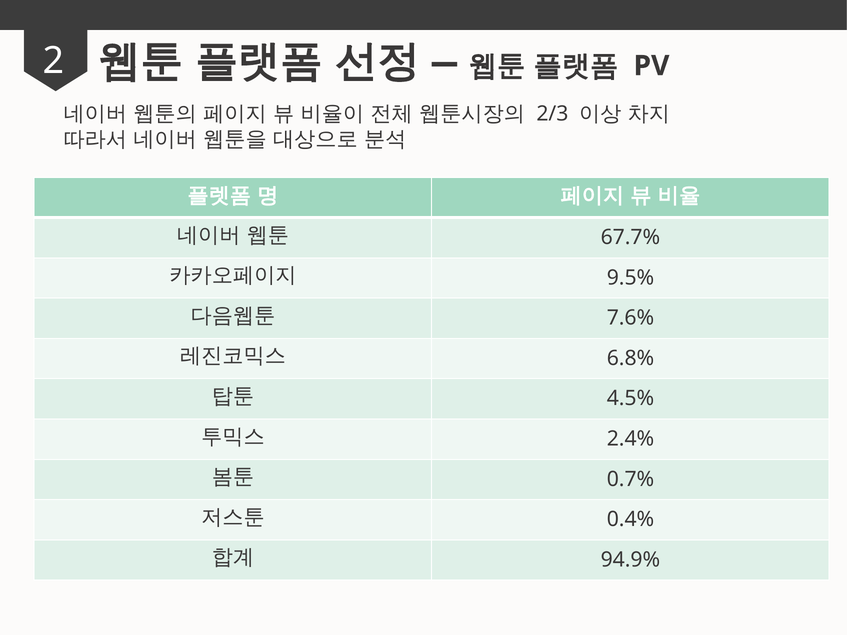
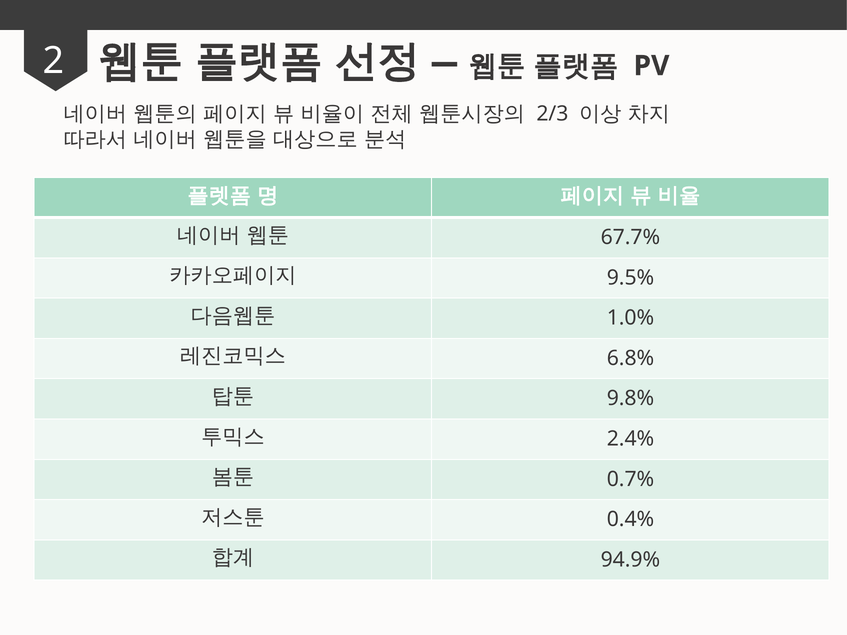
7.6%: 7.6% -> 1.0% (630, 318)
4.5%: 4.5% -> 9.8% (630, 399)
